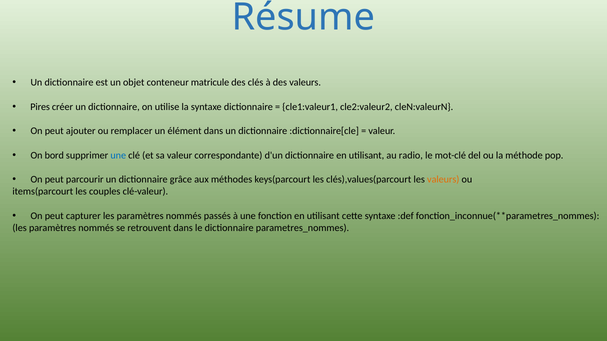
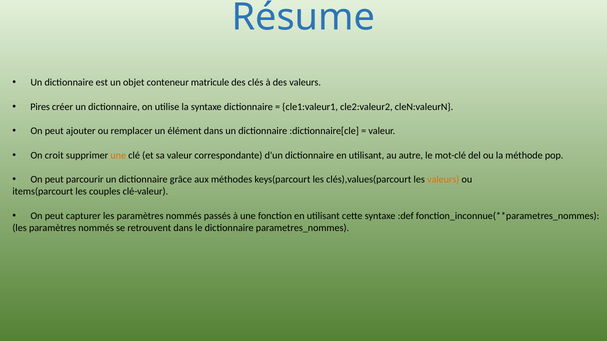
bord: bord -> croit (54, 155)
une colour: blue -> orange (118, 155)
radio: radio -> autre (411, 155)
